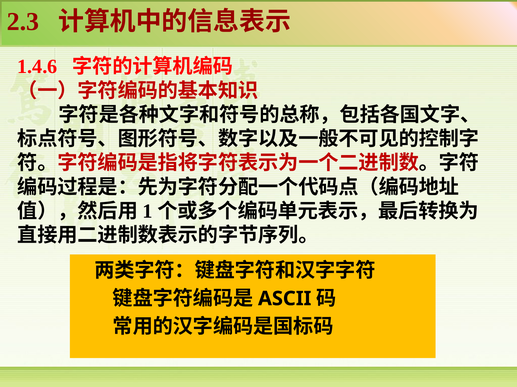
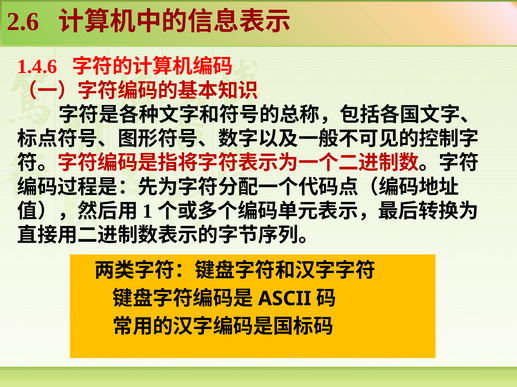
2.3: 2.3 -> 2.6 (23, 22)
